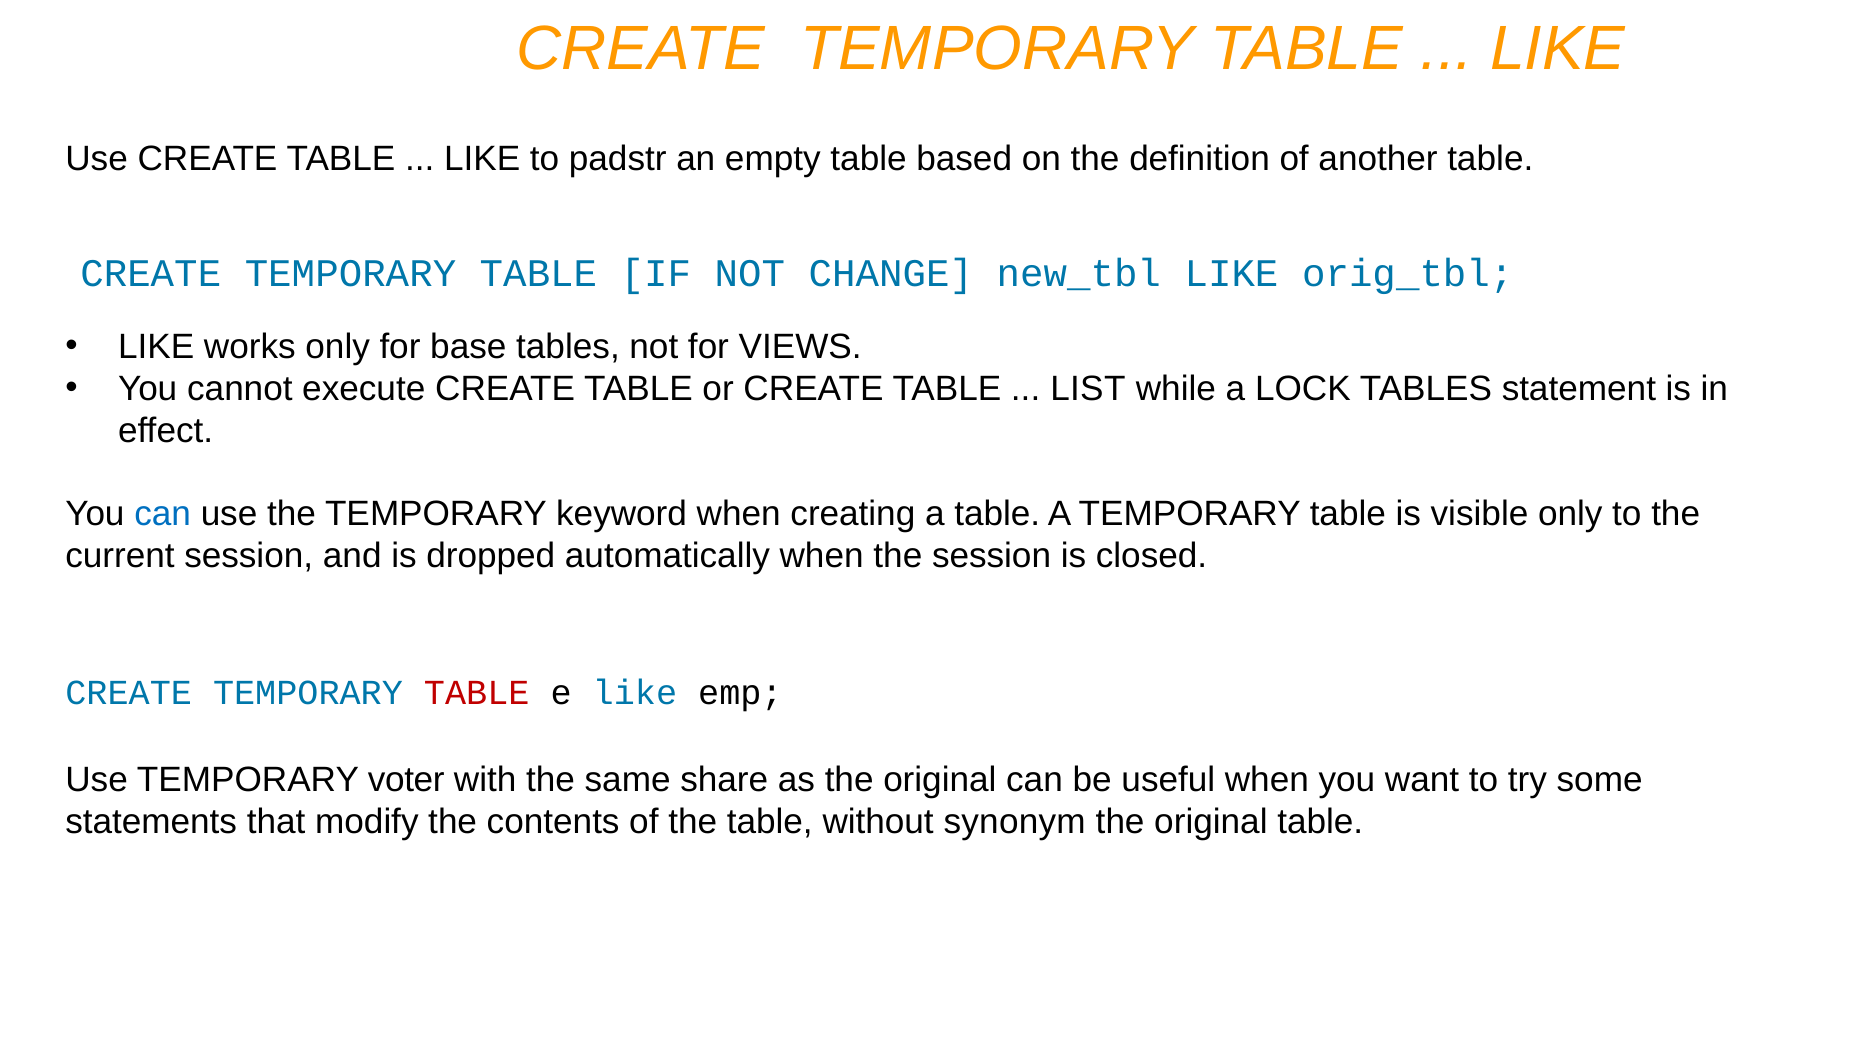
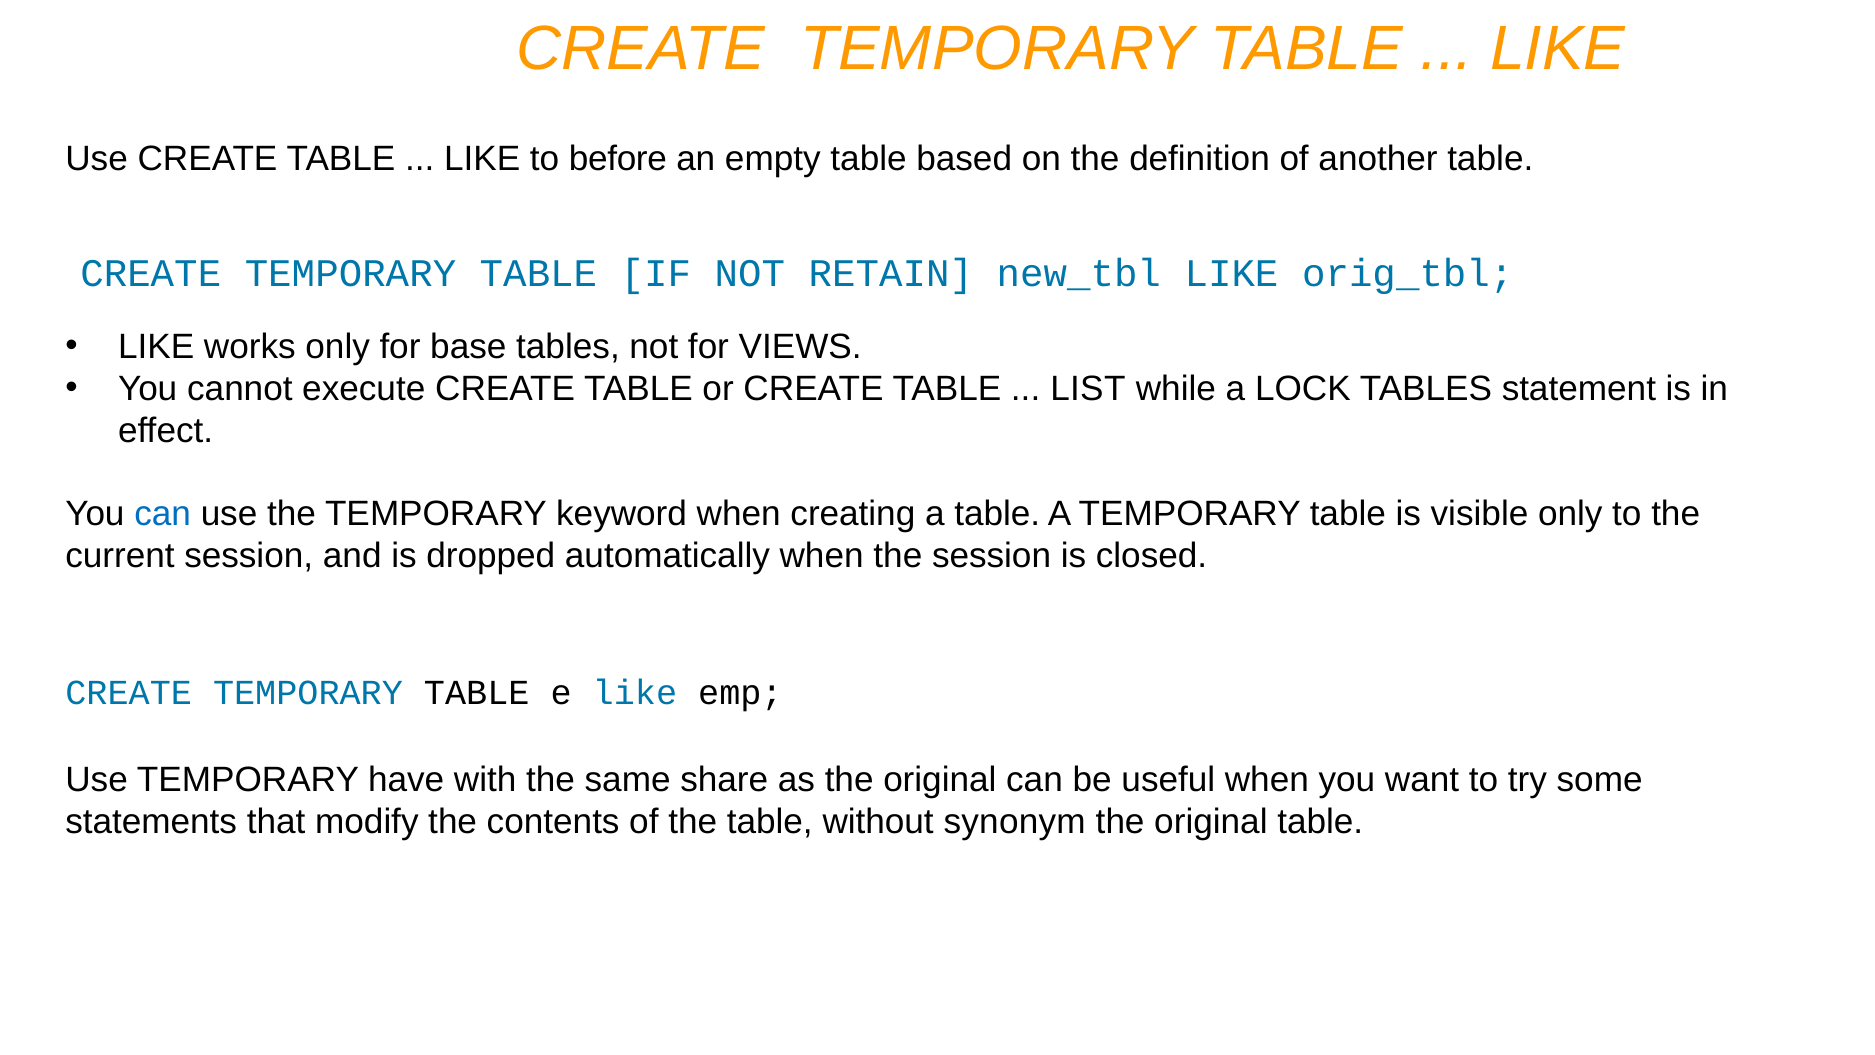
padstr: padstr -> before (618, 159)
CHANGE: CHANGE -> RETAIN (891, 274)
TABLE colour: red -> black (477, 693)
voter: voter -> have (406, 779)
